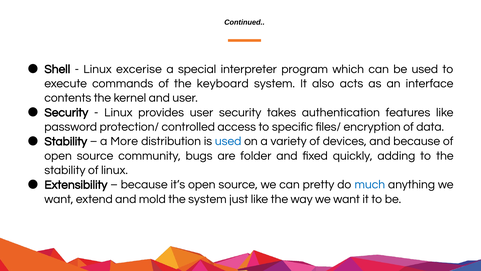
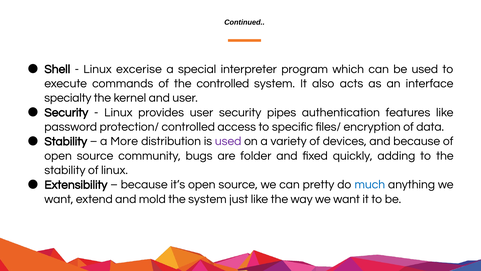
the keyboard: keyboard -> controlled (223, 83)
contents: contents -> specialty (68, 98)
takes: takes -> pipes (282, 112)
used colour: blue -> purple (228, 141)
